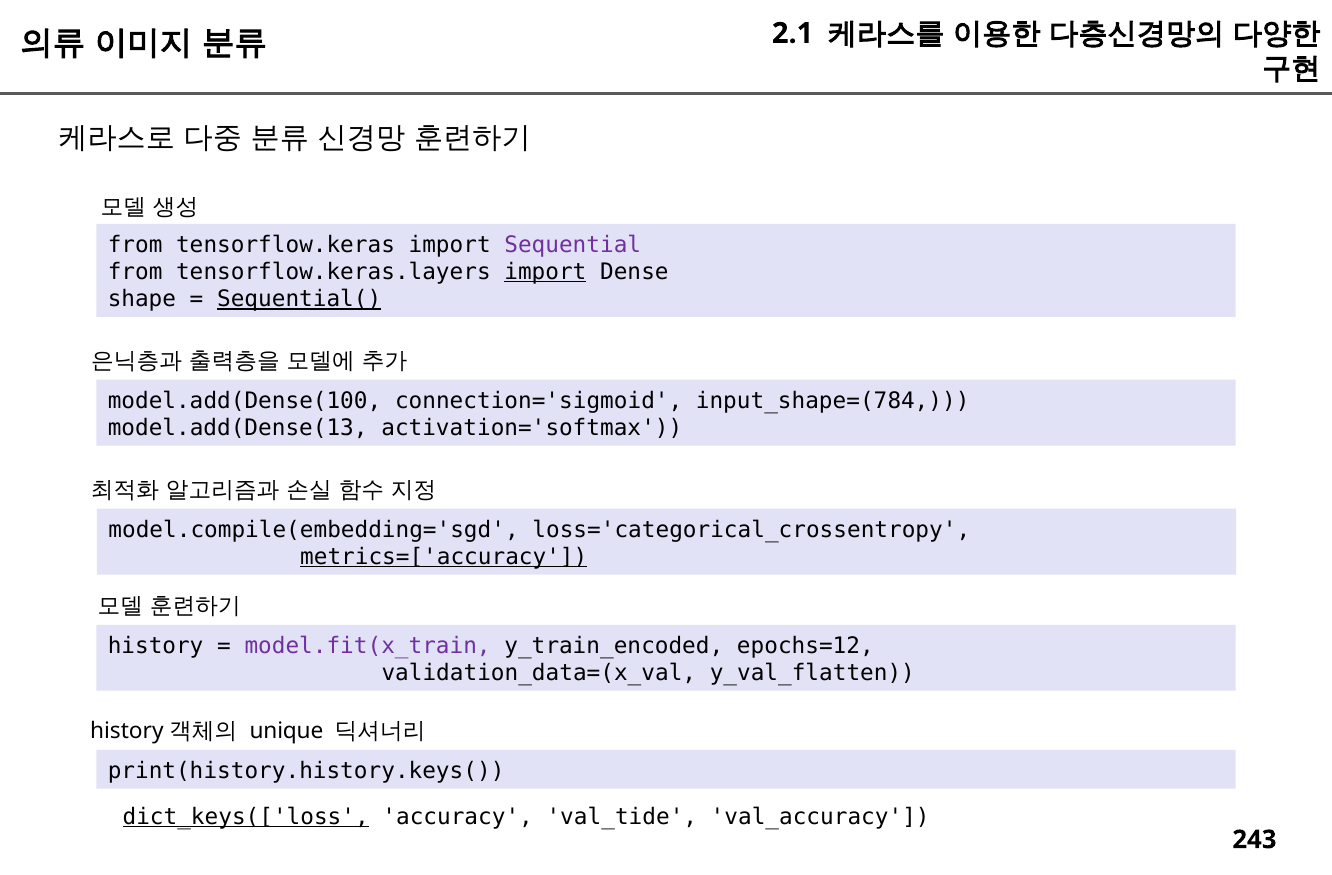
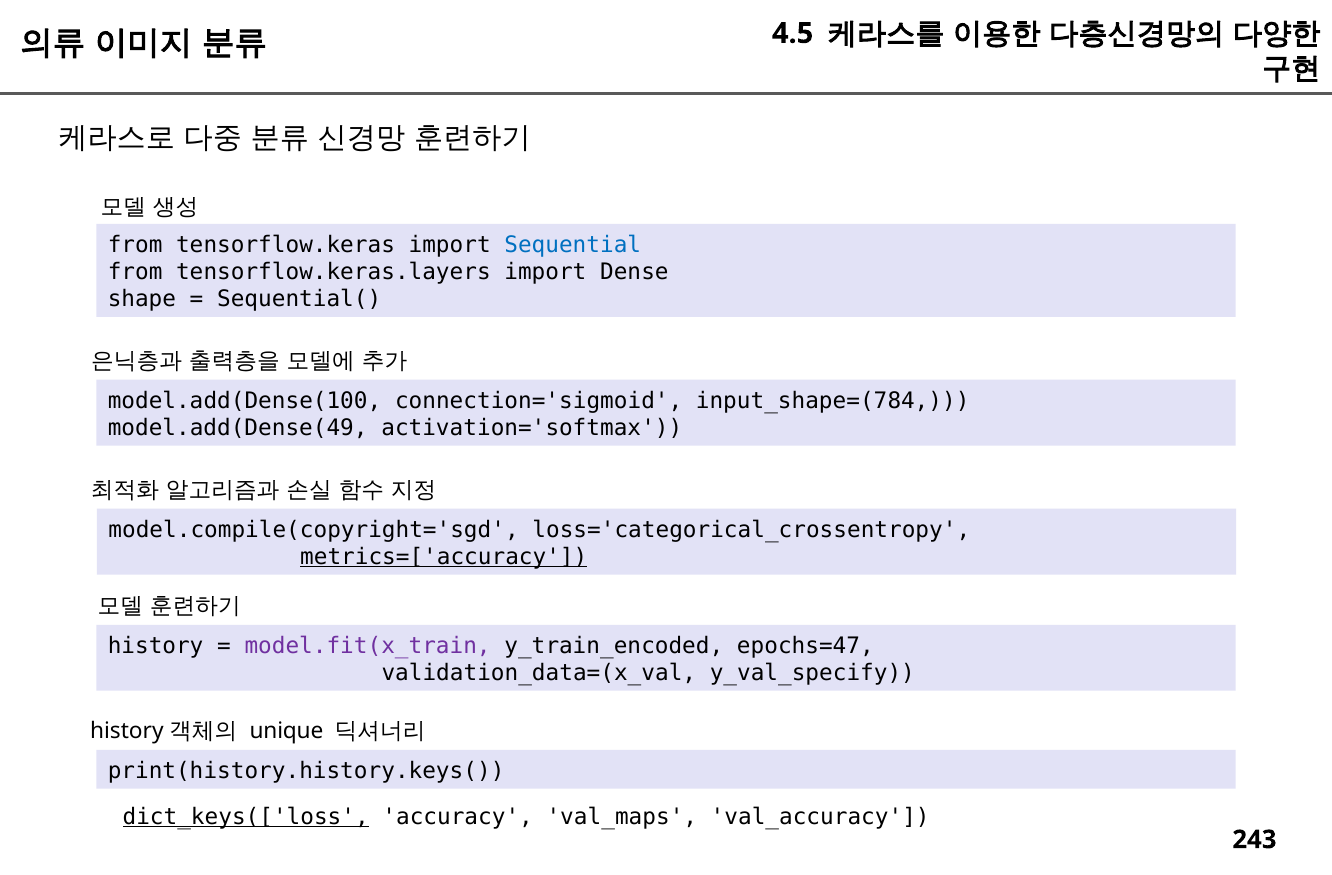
2.1: 2.1 -> 4.5 (793, 33)
Sequential colour: purple -> blue (573, 245)
import underline: present -> none (545, 272)
Sequential( underline: present -> none (299, 299)
model.add(Dense(13: model.add(Dense(13 -> model.add(Dense(49 (238, 428)
model.compile(embedding='sgd: model.compile(embedding='sgd -> model.compile(copyright='sgd (314, 530)
epochs=12: epochs=12 -> epochs=47 (805, 646)
y_val_flatten: y_val_flatten -> y_val_specify (812, 673)
val_tide: val_tide -> val_maps (622, 817)
